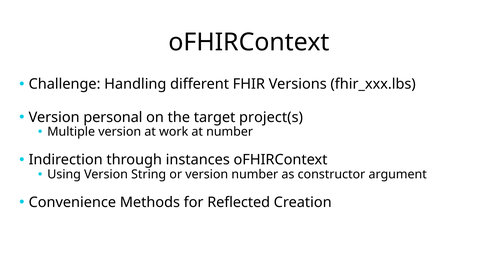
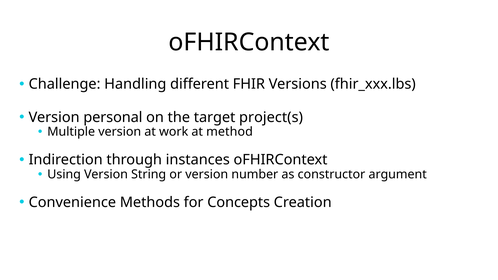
at number: number -> method (230, 132)
Reflected: Reflected -> Concepts (239, 202)
